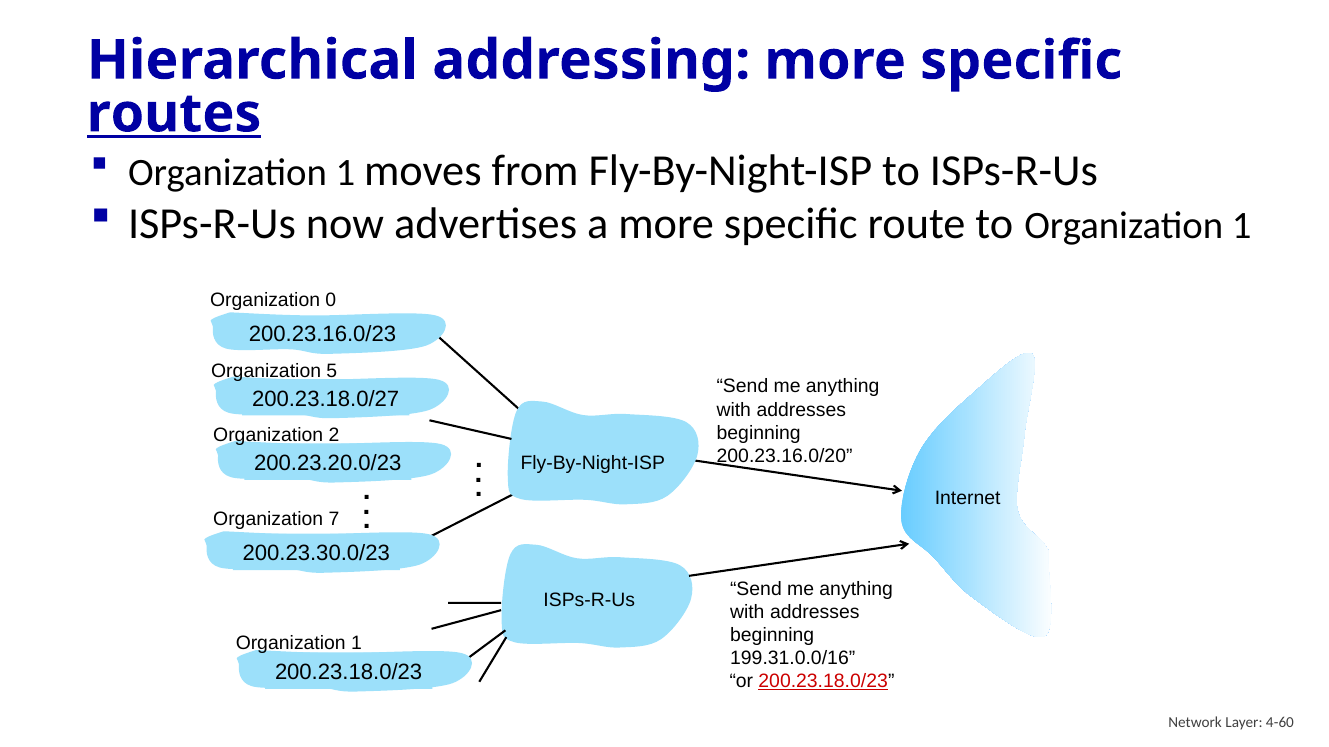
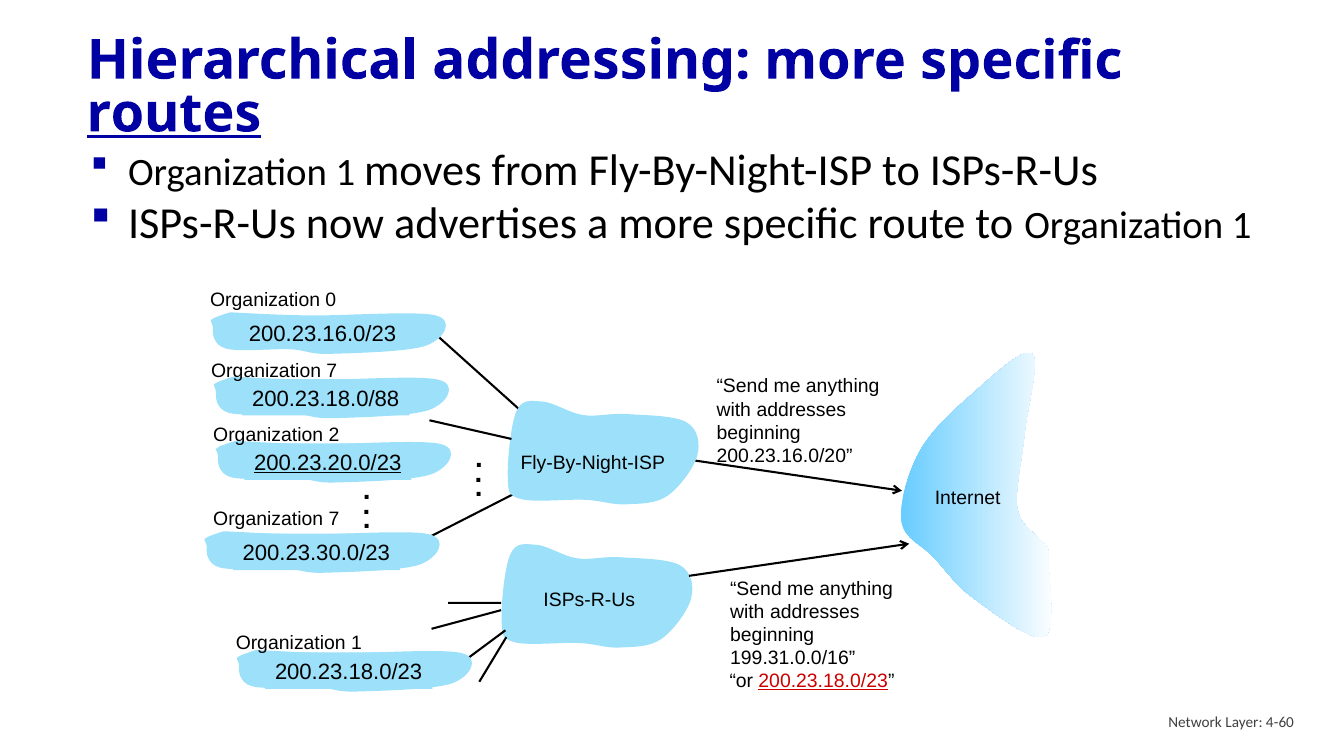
5: 5 -> 7 (332, 371)
200.23.18.0/27: 200.23.18.0/27 -> 200.23.18.0/88 (326, 399)
200.23.20.0/23 underline: none -> present (328, 464)
